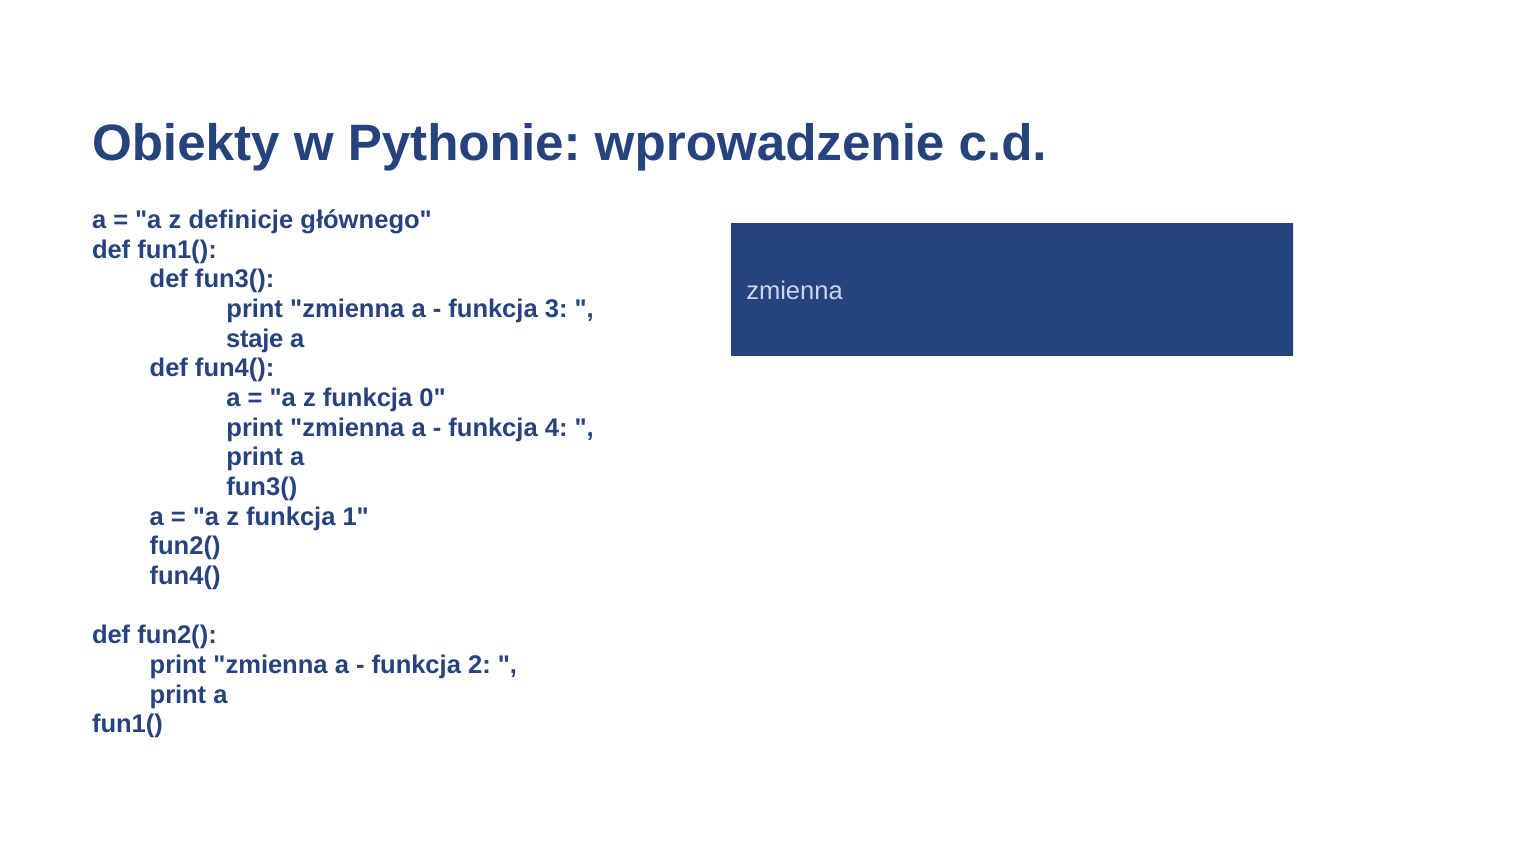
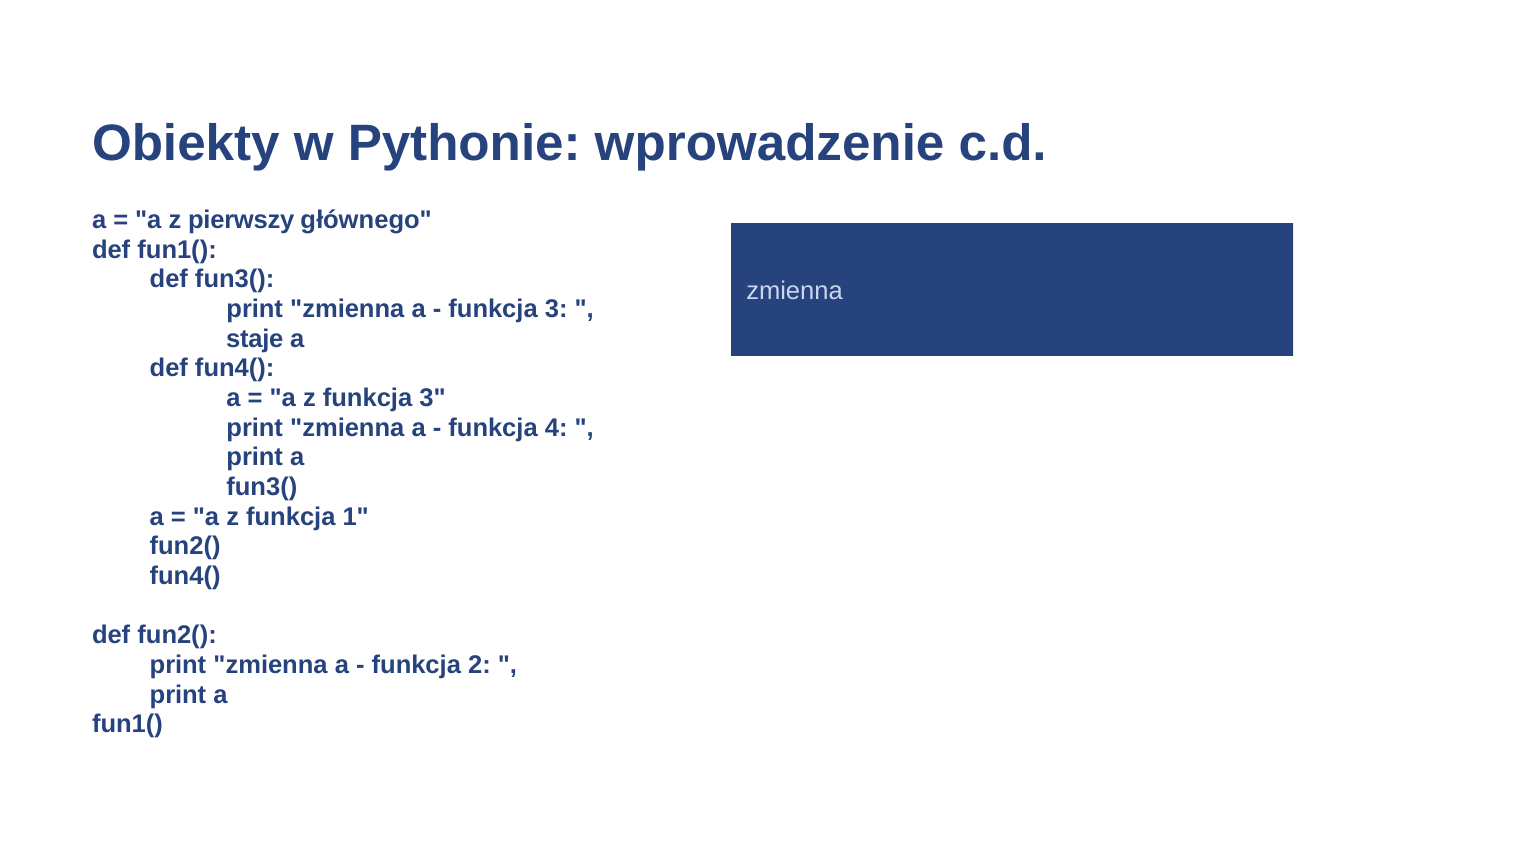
definicje: definicje -> pierwszy (241, 220)
z funkcja 0: 0 -> 3 (433, 398)
